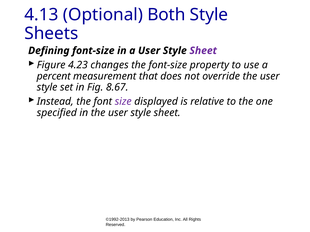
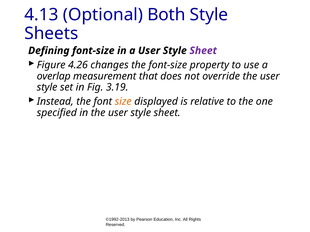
4.23: 4.23 -> 4.26 (78, 65)
percent: percent -> overlap (54, 76)
8.67: 8.67 -> 3.19 (117, 87)
size colour: purple -> orange (123, 102)
